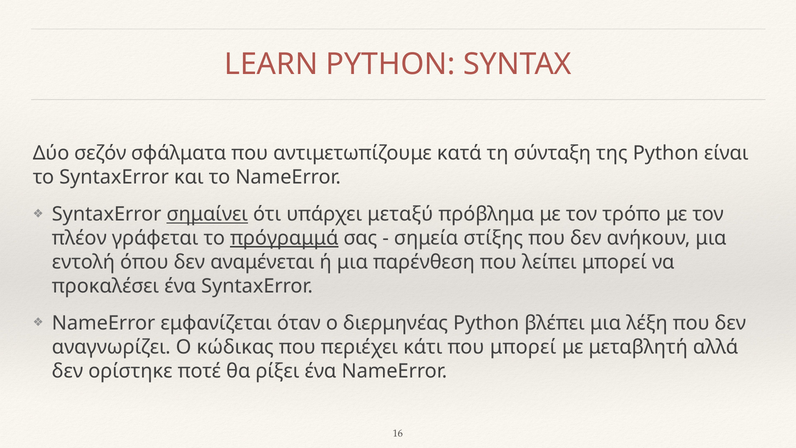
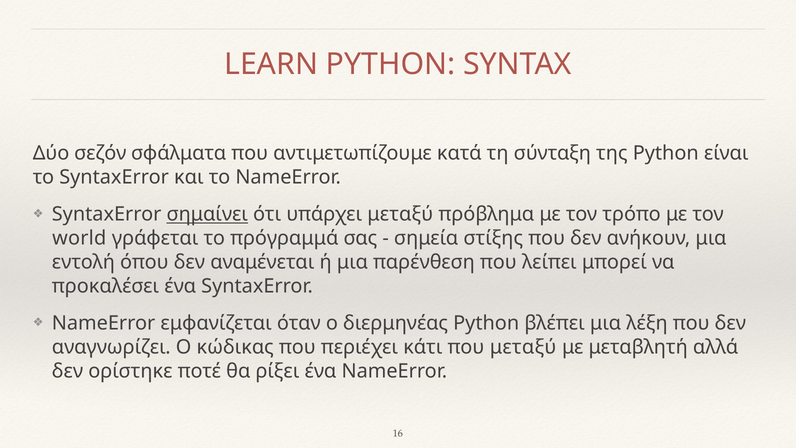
πλέον: πλέον -> world (79, 238)
πρόγραμμά underline: present -> none (284, 238)
που μπορεί: μπορεί -> μεταξύ (523, 347)
